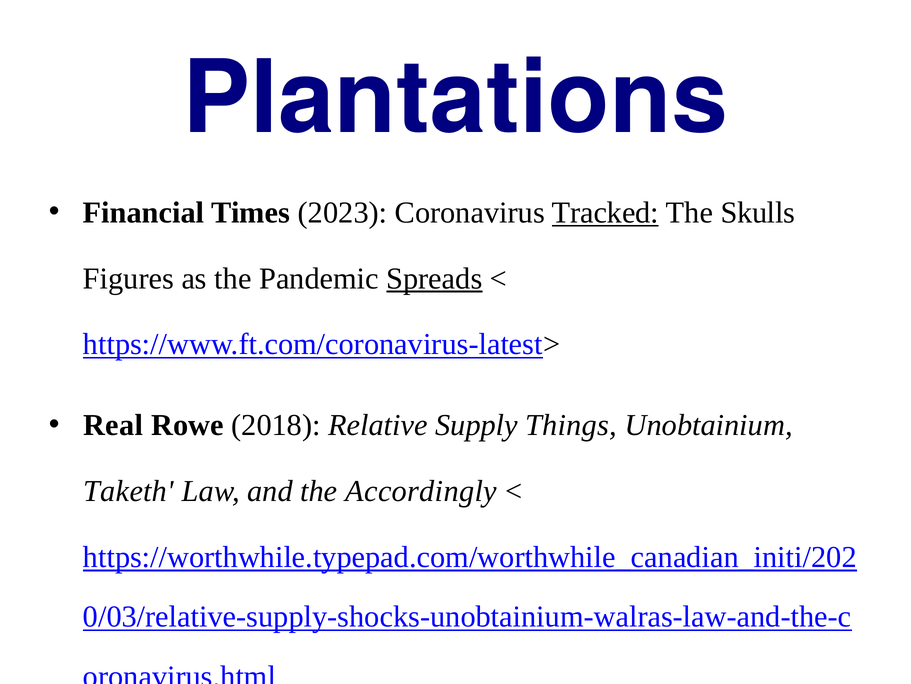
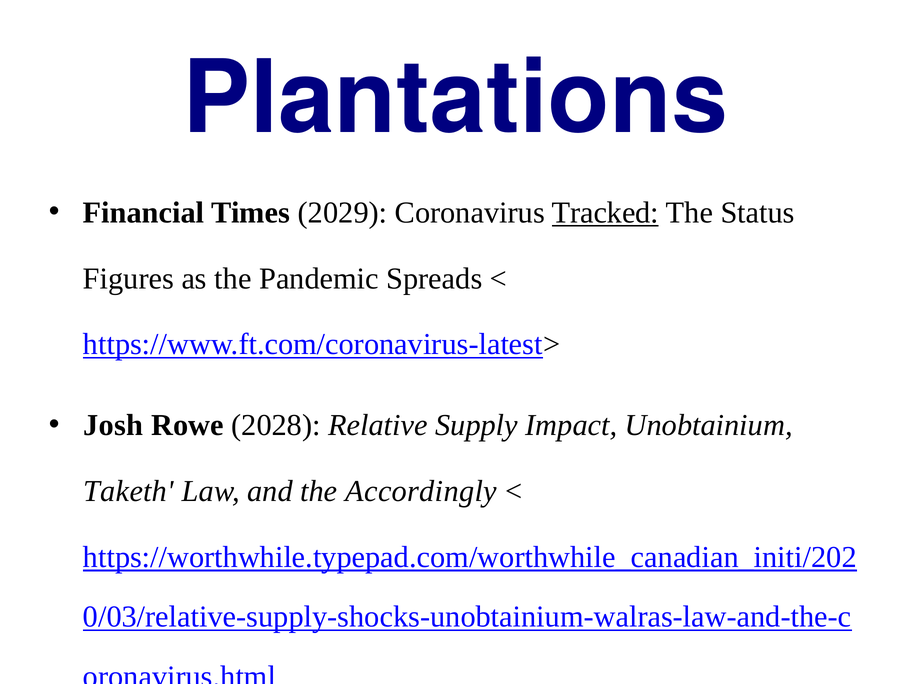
2023: 2023 -> 2029 (343, 212)
Skulls: Skulls -> Status (758, 212)
Spreads underline: present -> none (434, 278)
Real: Real -> Josh (113, 425)
2018: 2018 -> 2028 (276, 425)
Things: Things -> Impact (571, 425)
